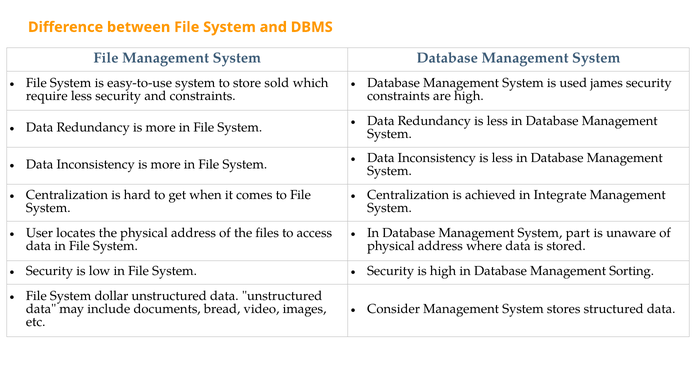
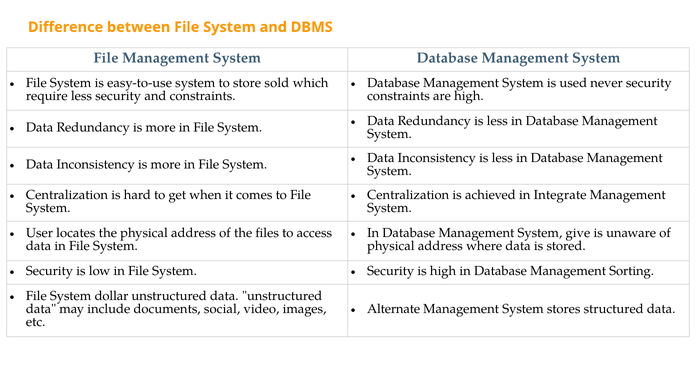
james: james -> never (607, 83)
part: part -> give (578, 233)
Consider: Consider -> Alternate (394, 309)
bread: bread -> social (222, 309)
